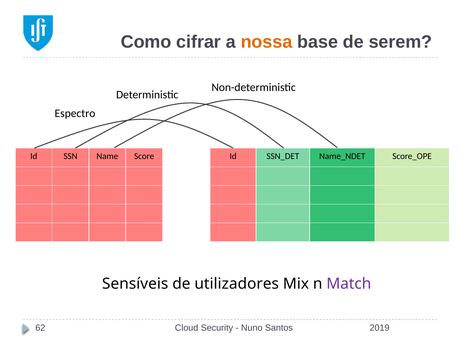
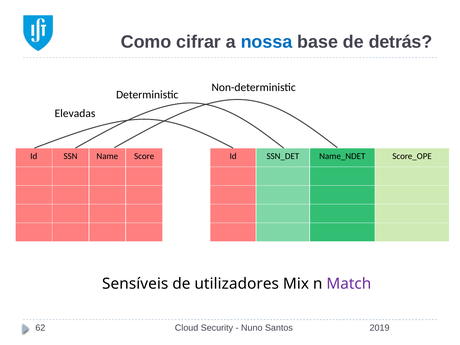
nossa colour: orange -> blue (267, 42)
serem: serem -> detrás (401, 42)
Espectro: Espectro -> Elevadas (75, 113)
